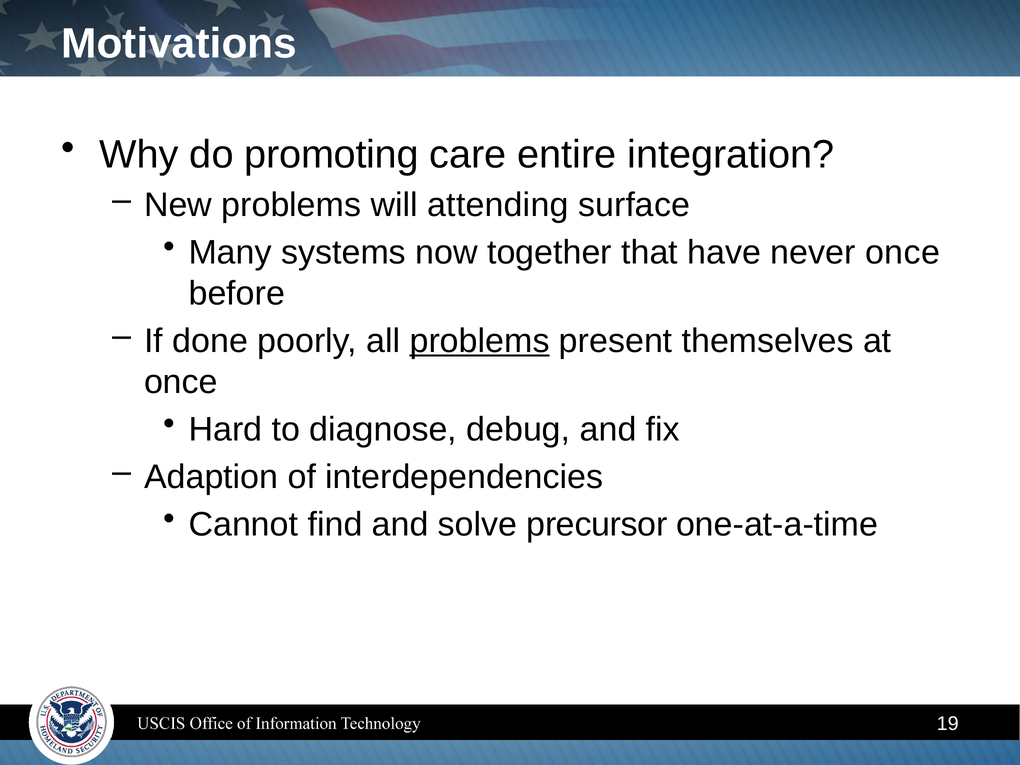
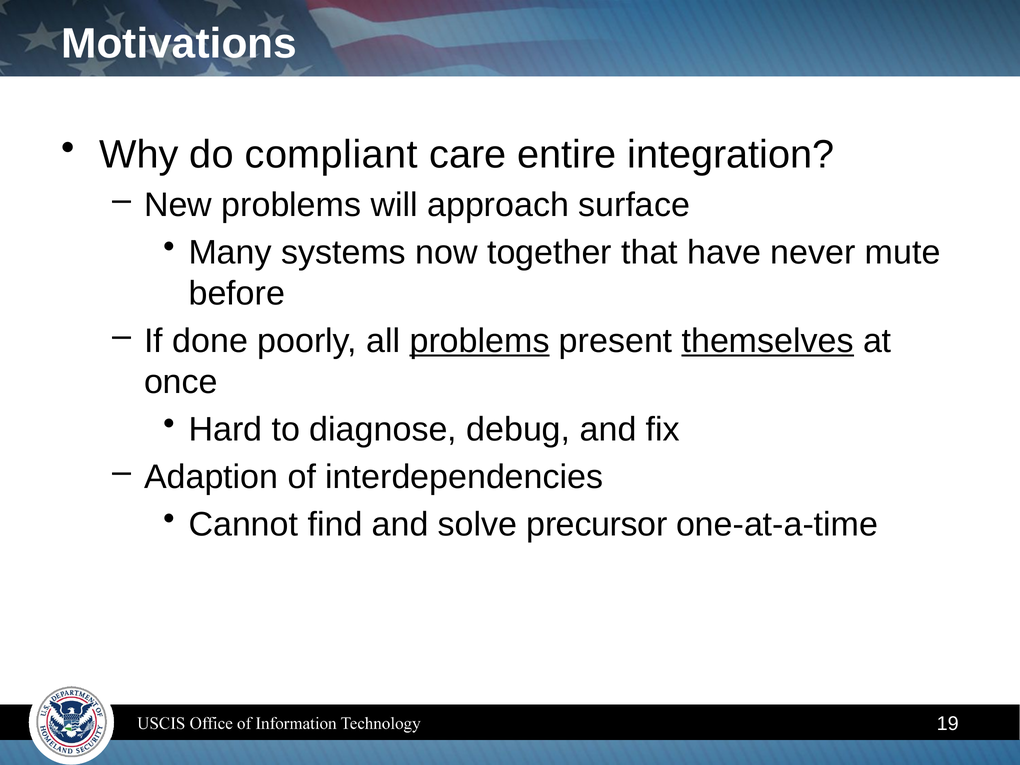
promoting: promoting -> compliant (331, 154)
attending: attending -> approach (498, 205)
never once: once -> mute (903, 253)
themselves underline: none -> present (768, 341)
